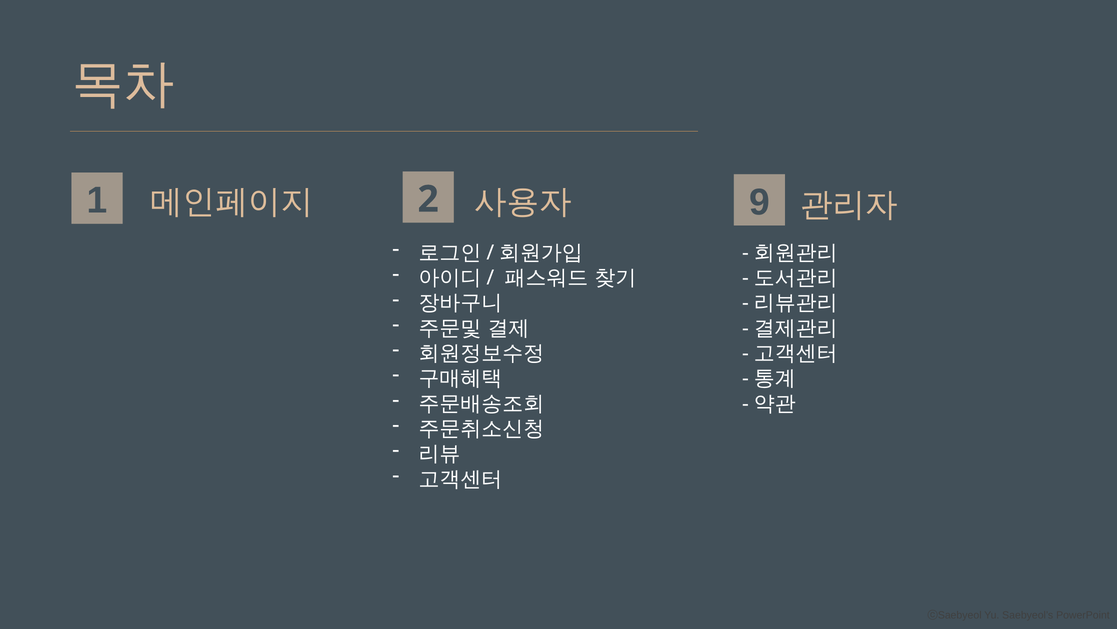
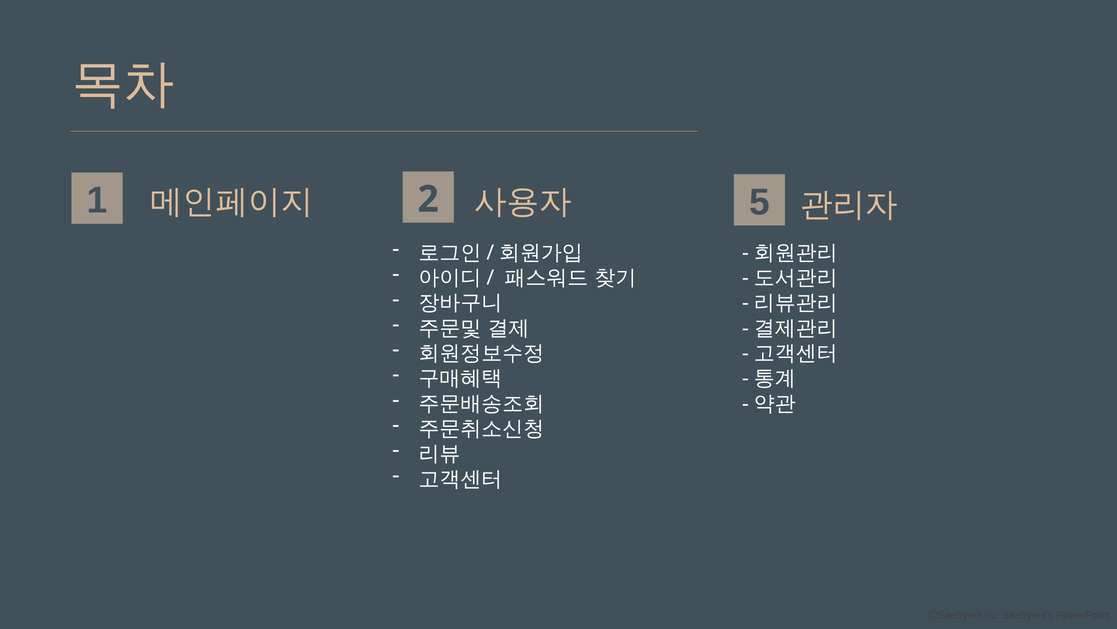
9: 9 -> 5 (759, 202)
